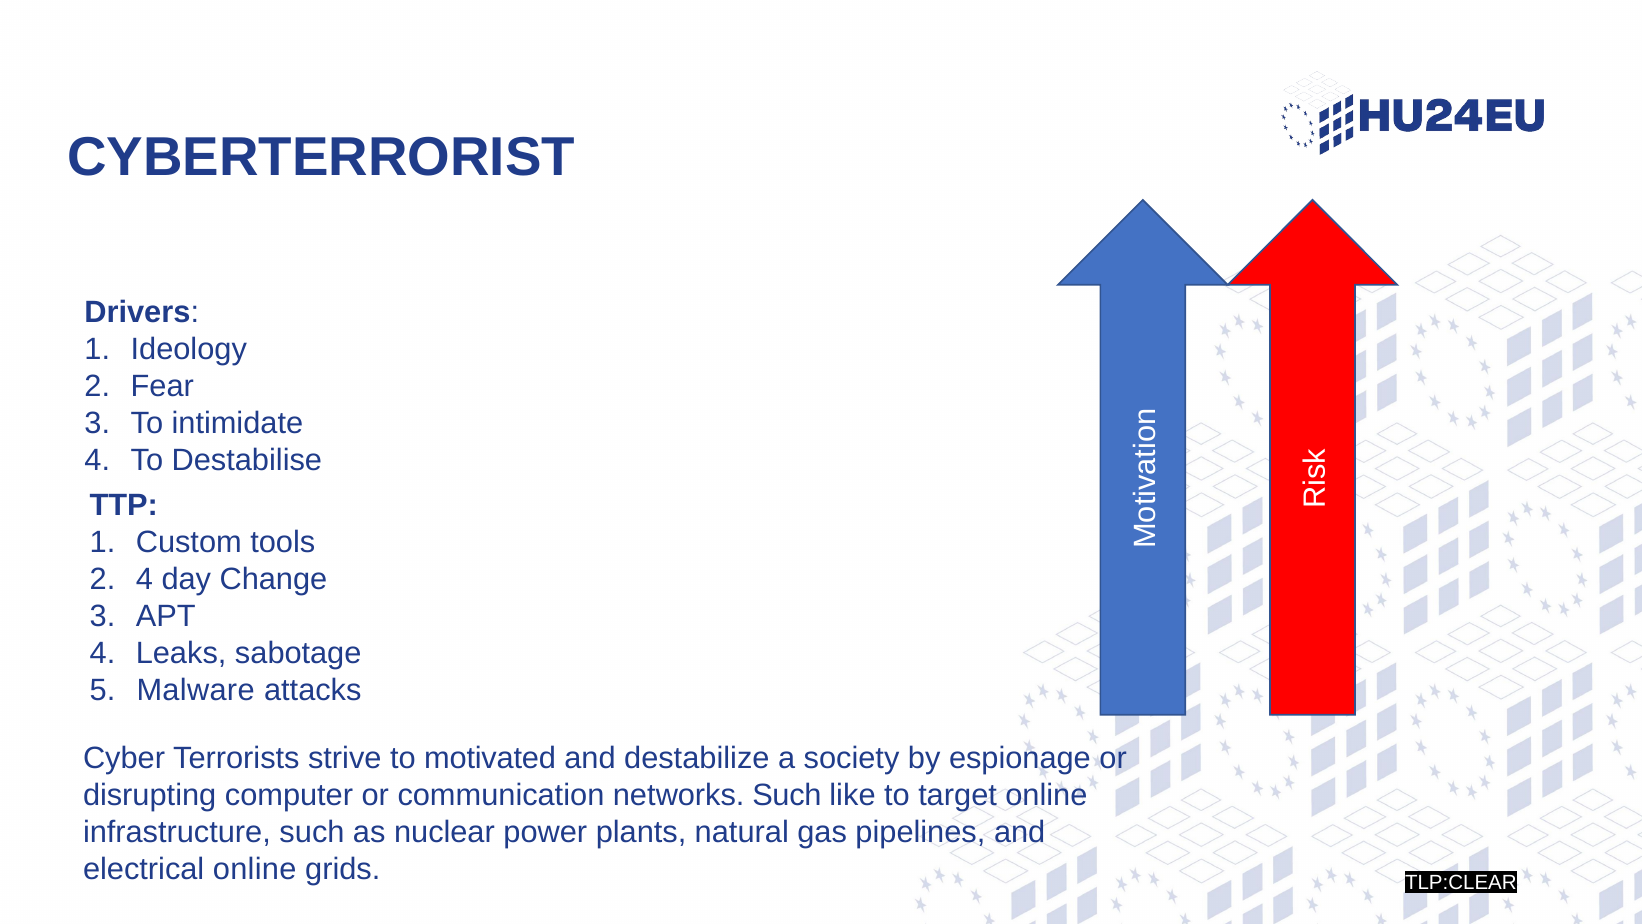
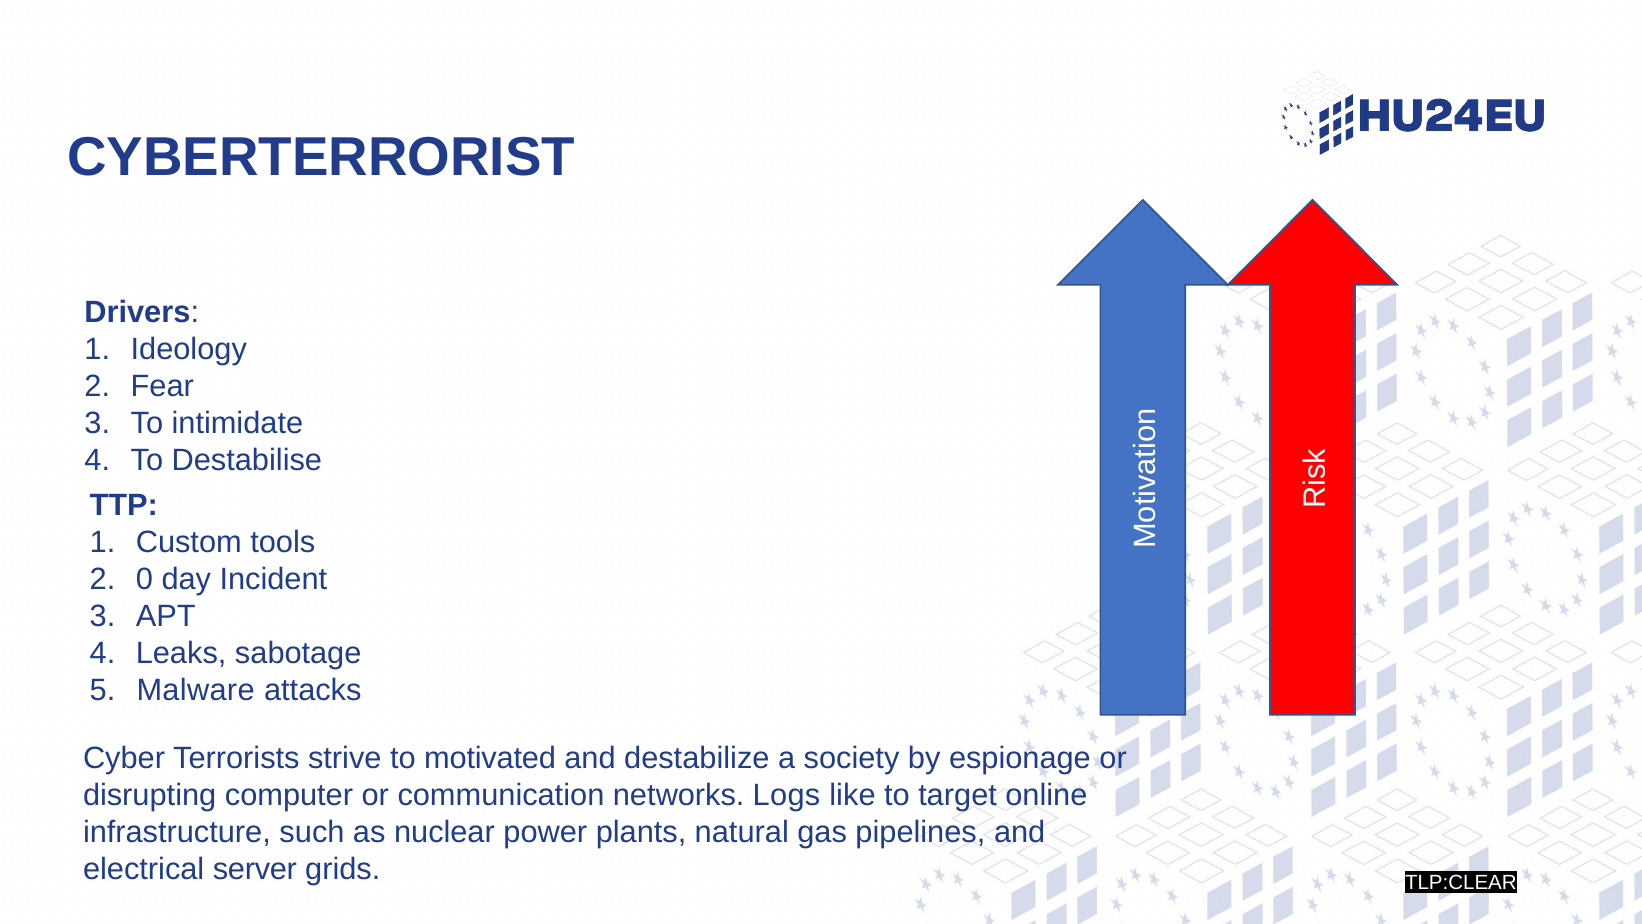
4: 4 -> 0 (144, 579)
Change: Change -> Incident (273, 579)
networks Such: Such -> Logs (787, 795)
electrical online: online -> server (255, 869)
